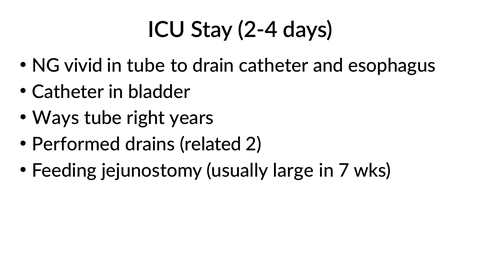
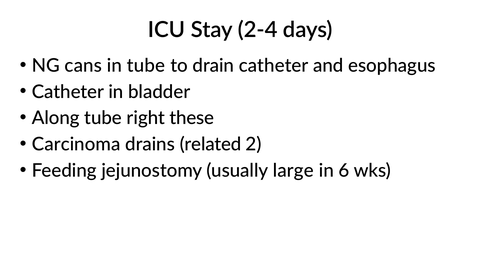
vivid: vivid -> cans (83, 66)
Ways: Ways -> Along (56, 118)
years: years -> these (192, 118)
Performed: Performed -> Carcinoma (76, 144)
7: 7 -> 6 (344, 171)
